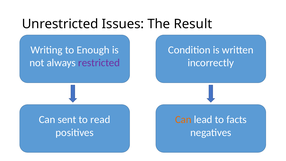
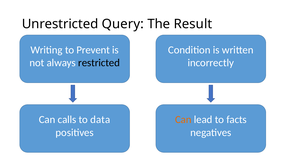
Issues: Issues -> Query (123, 24)
Enough: Enough -> Prevent (93, 50)
restricted colour: purple -> black (99, 63)
sent: sent -> calls (67, 119)
read: read -> data (100, 119)
